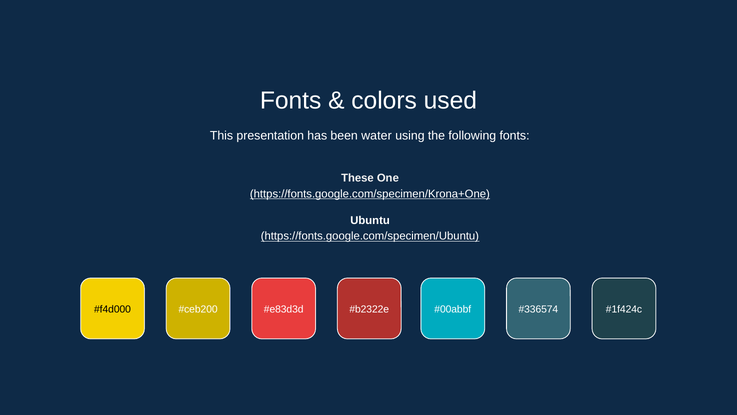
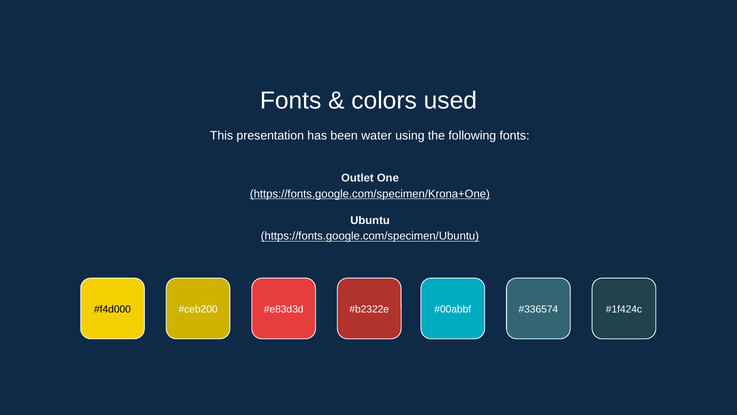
These: These -> Outlet (357, 178)
